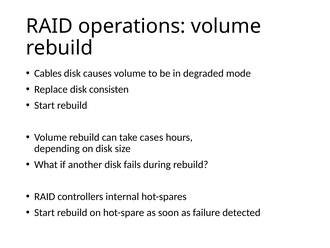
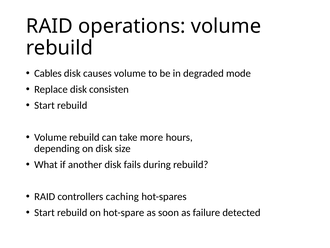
cases: cases -> more (152, 137)
internal: internal -> caching (122, 196)
